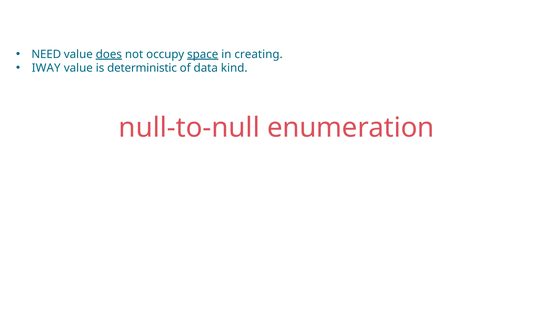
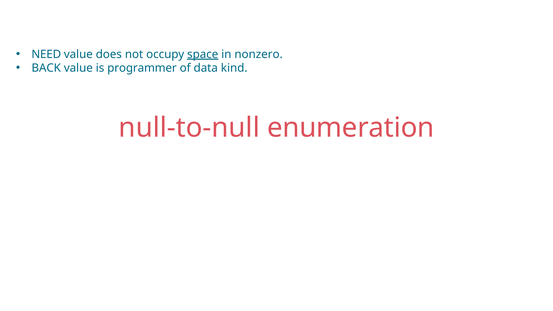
does underline: present -> none (109, 54)
creating: creating -> nonzero (259, 54)
IWAY: IWAY -> BACK (46, 68)
deterministic: deterministic -> programmer (142, 68)
